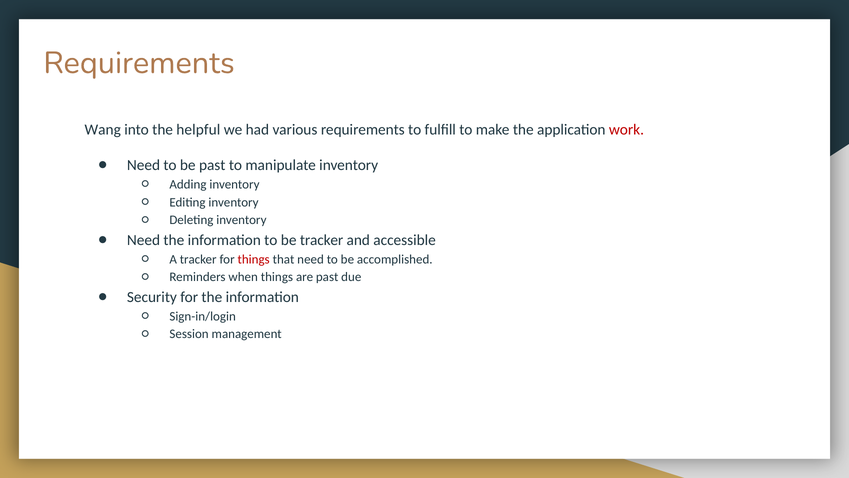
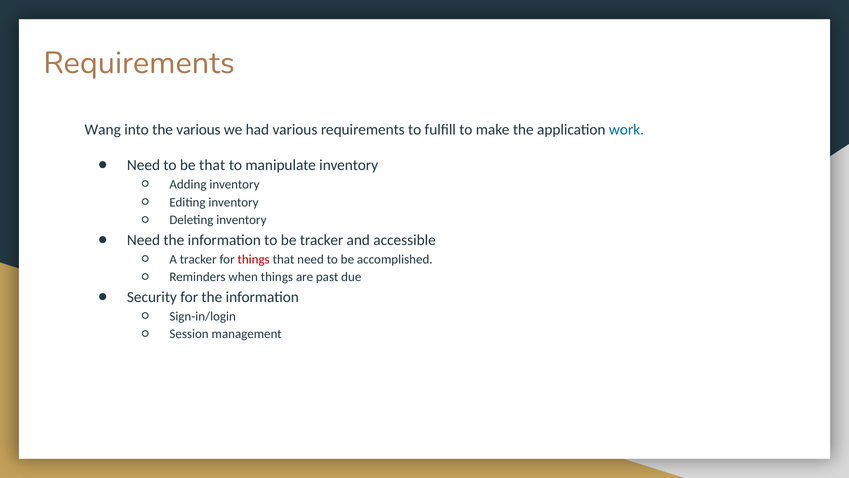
the helpful: helpful -> various (198, 130)
work colour: red -> blue (626, 130)
be past: past -> that (212, 165)
